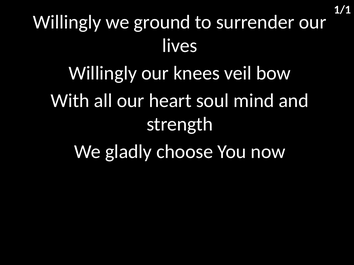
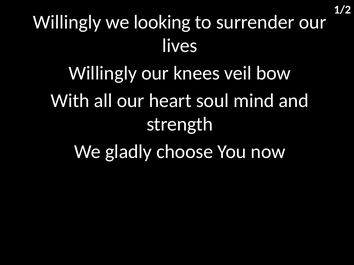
1/1: 1/1 -> 1/2 (342, 10)
ground: ground -> looking (162, 22)
